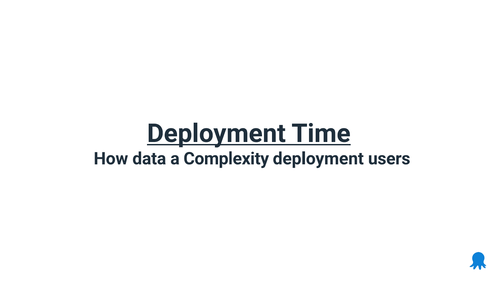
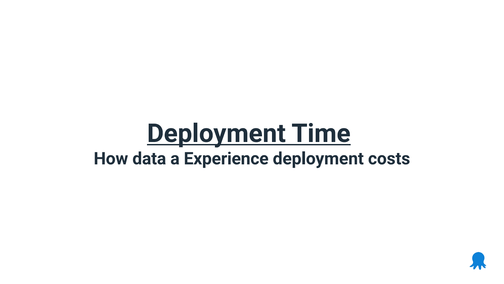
Complexity: Complexity -> Experience (226, 158)
users: users -> costs (389, 158)
